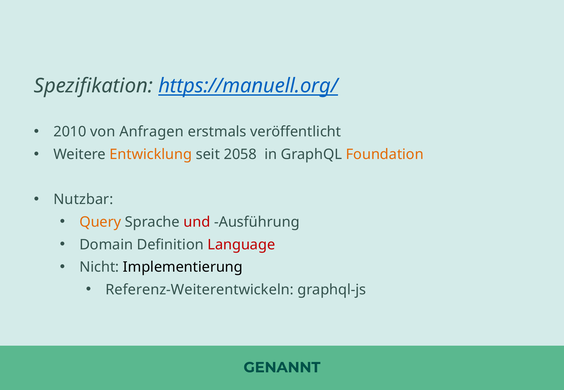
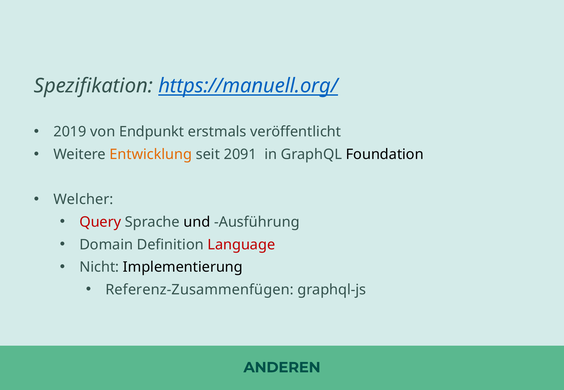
2010: 2010 -> 2019 (70, 132)
Anfragen: Anfragen -> Endpunkt (152, 132)
2058: 2058 -> 2091 (240, 155)
Foundation colour: orange -> black (385, 155)
Nutzbar: Nutzbar -> Welcher (83, 200)
Query colour: orange -> red (100, 222)
und colour: red -> black (197, 222)
Referenz-Weiterentwickeln: Referenz-Weiterentwickeln -> Referenz-Zusammenfügen (200, 290)
GENANNT: GENANNT -> ANDEREN (282, 368)
